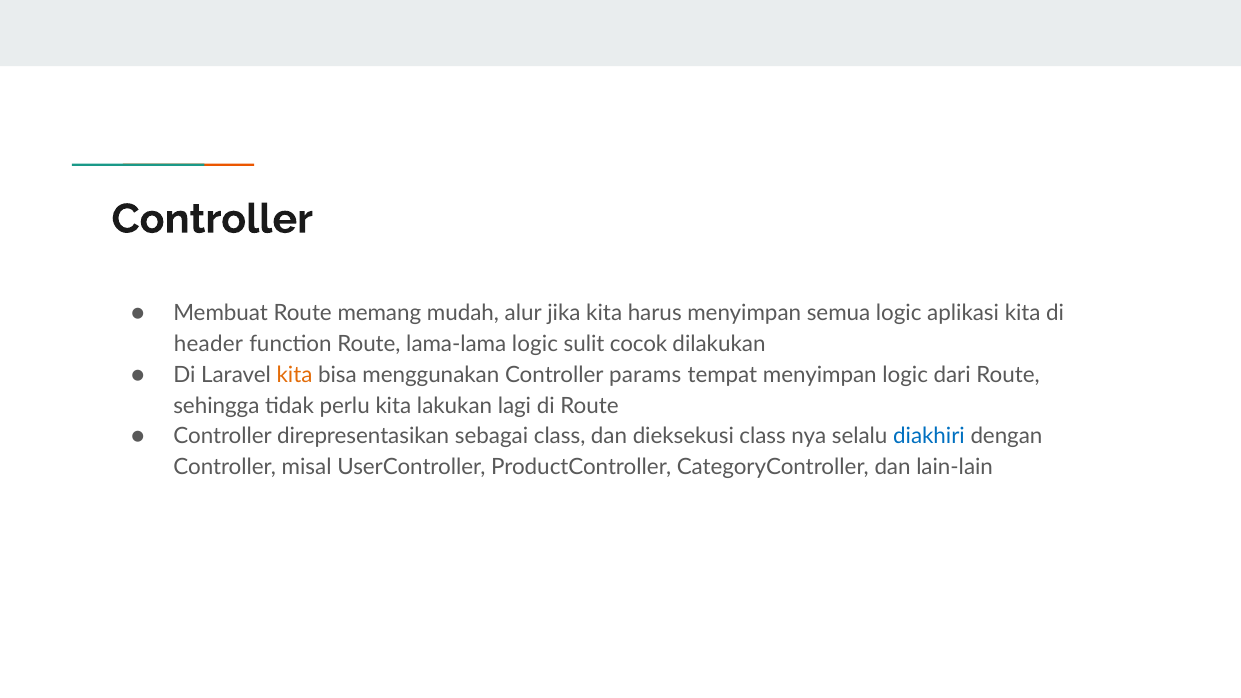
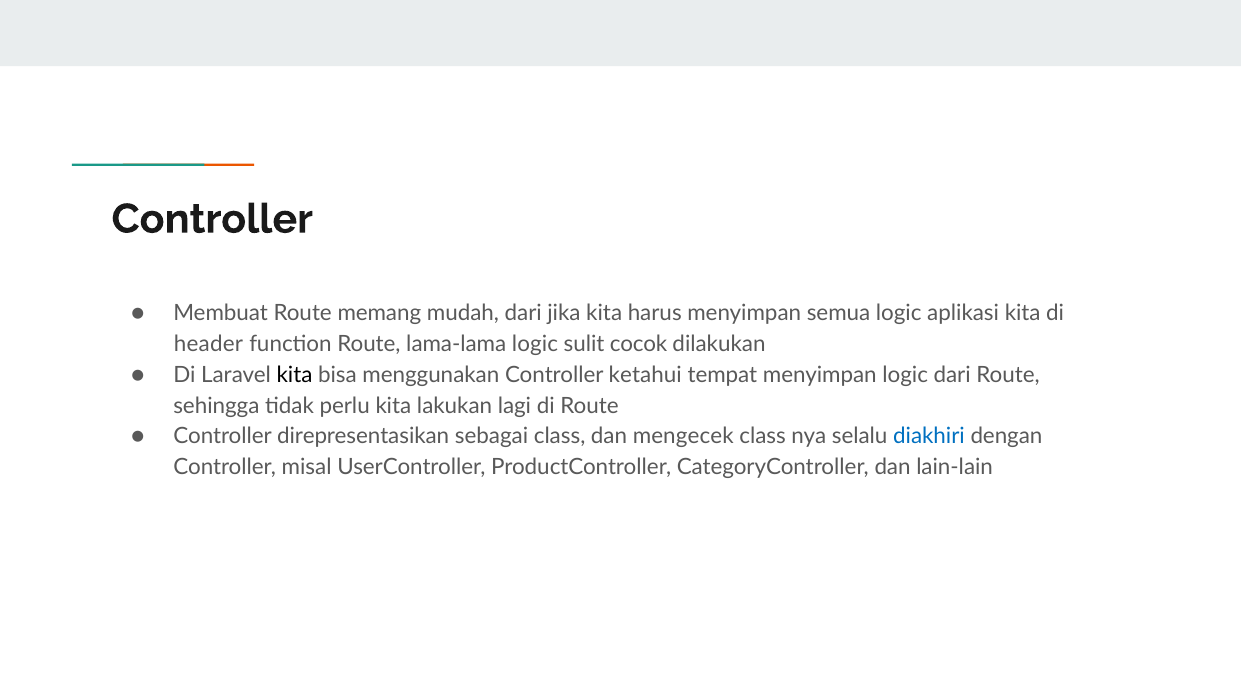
mudah alur: alur -> dari (523, 314)
kita colour: orange -> black (295, 375)
params: params -> ketahui (645, 375)
dieksekusi: dieksekusi -> mengecek (683, 437)
